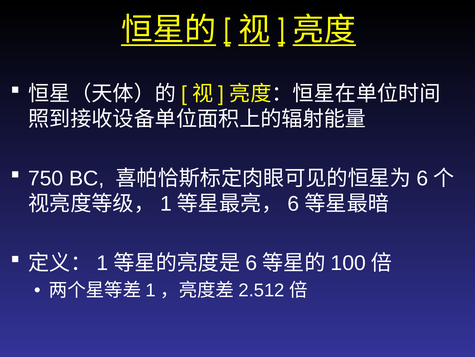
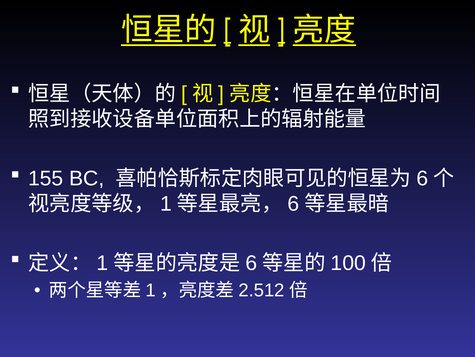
750: 750 -> 155 (46, 178)
